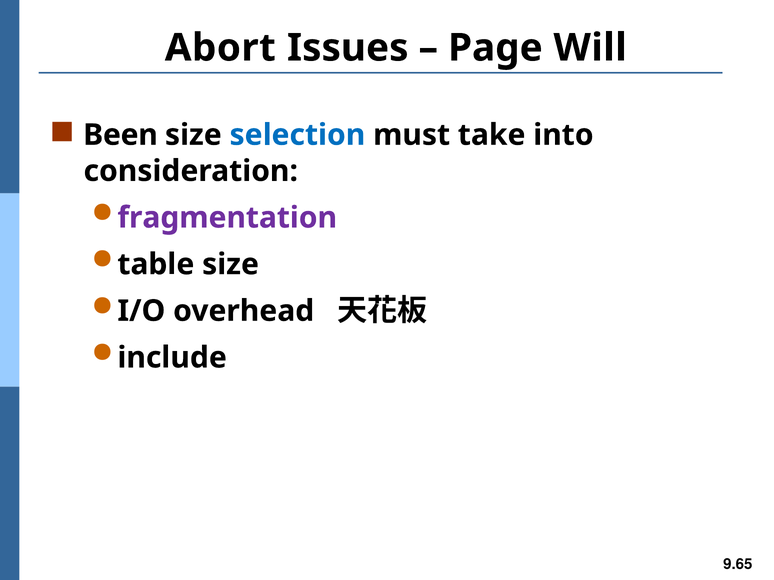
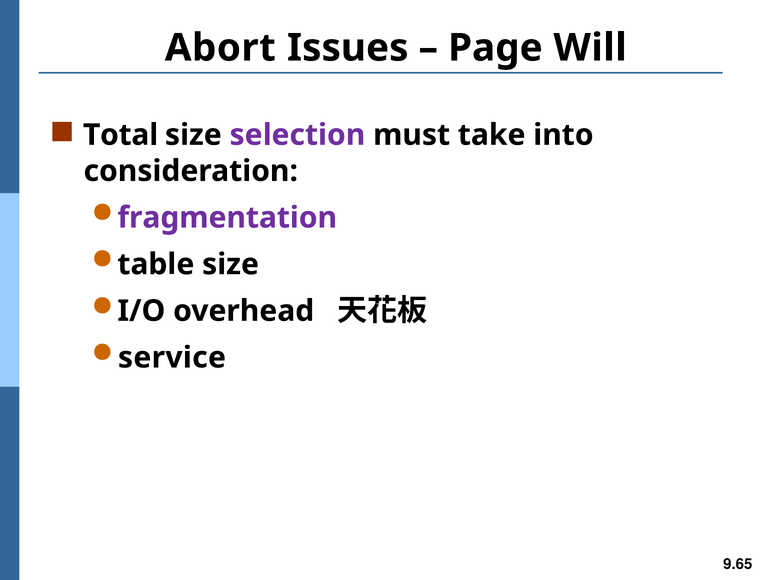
Been: Been -> Total (121, 135)
selection colour: blue -> purple (297, 135)
include: include -> service (172, 358)
